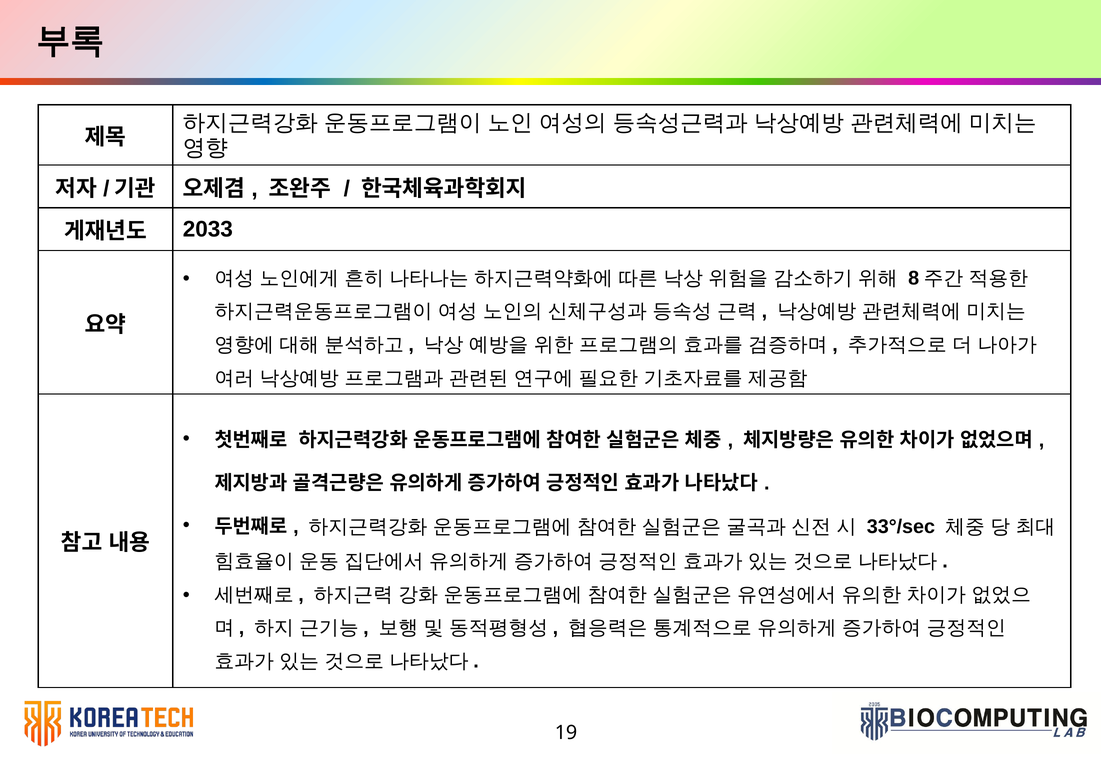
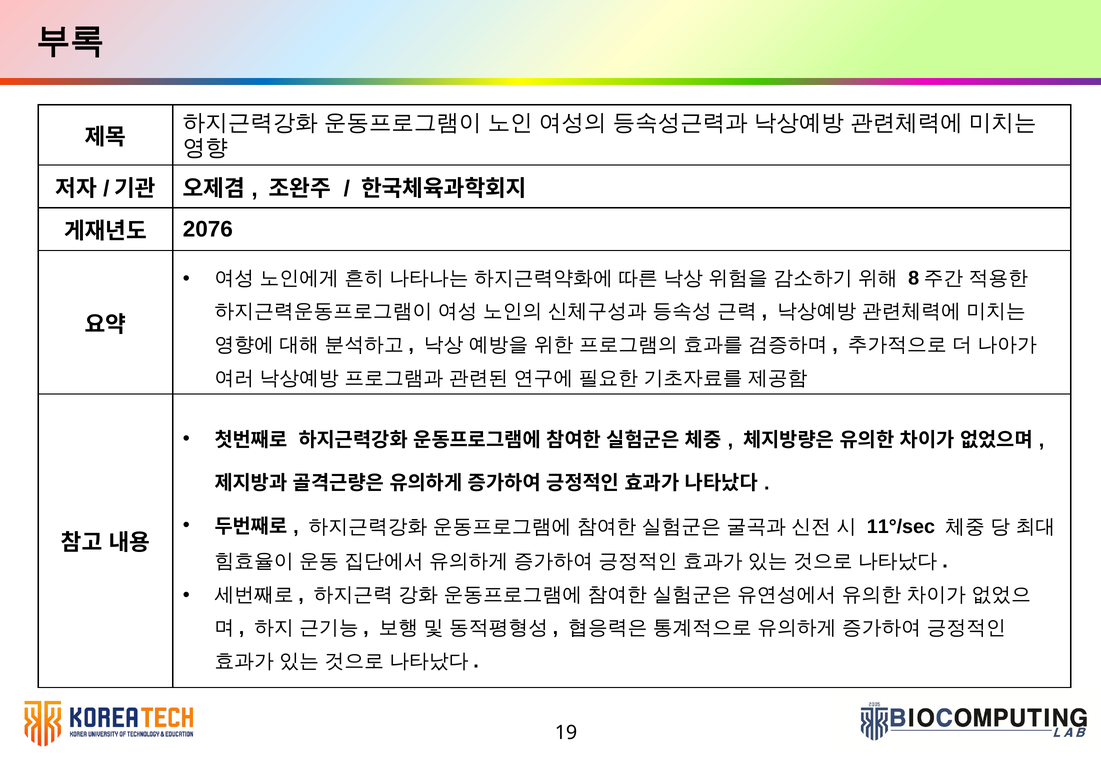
2033: 2033 -> 2076 (208, 230)
33°/sec: 33°/sec -> 11°/sec (901, 527)
